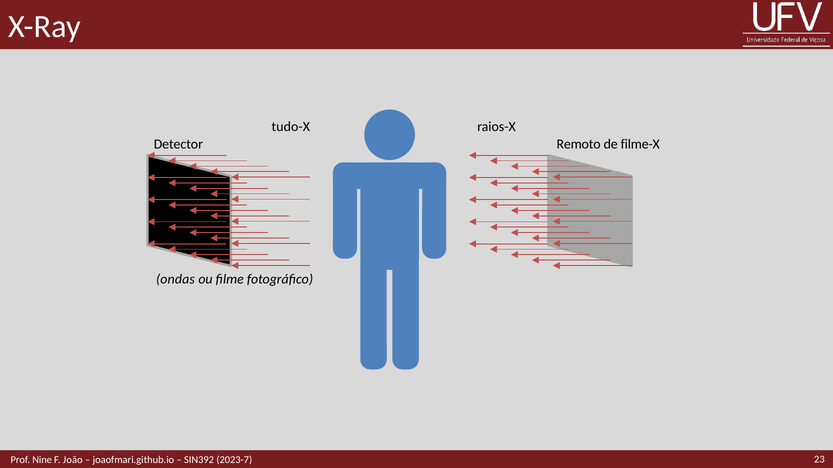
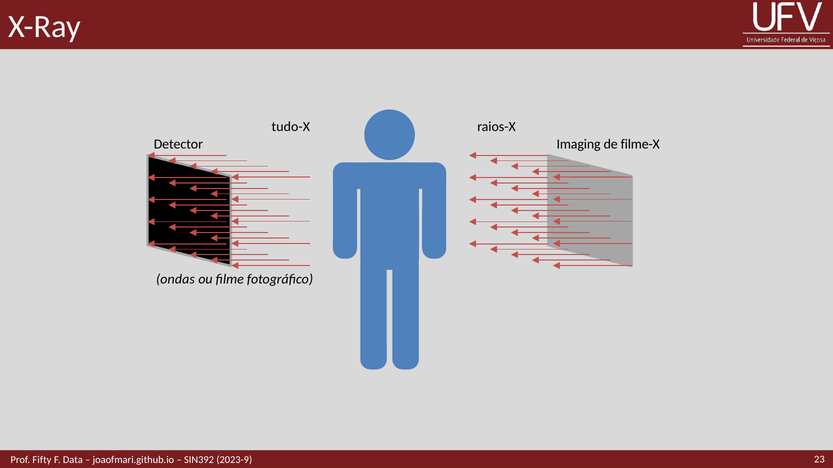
Remoto: Remoto -> Imaging (579, 145)
Nine: Nine -> Fifty (42, 460)
João: João -> Data (73, 460)
2023-7: 2023-7 -> 2023-9 (234, 460)
